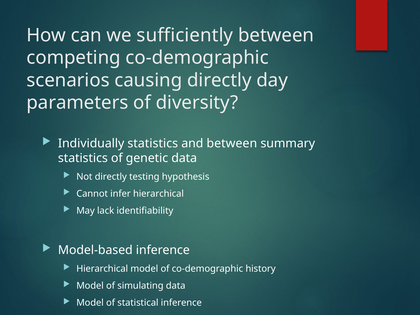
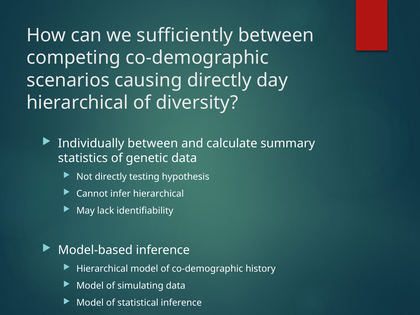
parameters: parameters -> hierarchical (77, 103)
Individually statistics: statistics -> between (153, 143)
and between: between -> calculate (232, 143)
